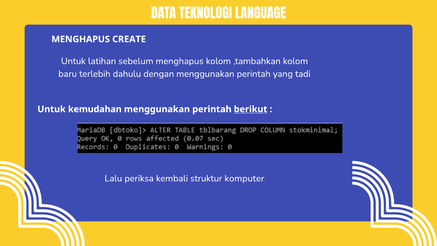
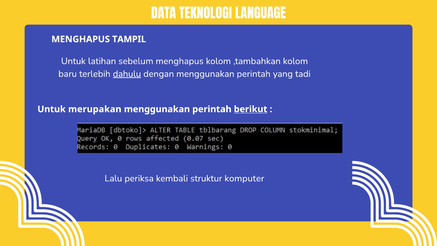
CREATE: CREATE -> TAMPIL (129, 39)
dahulu underline: none -> present (127, 74)
kemudahan: kemudahan -> merupakan (95, 109)
